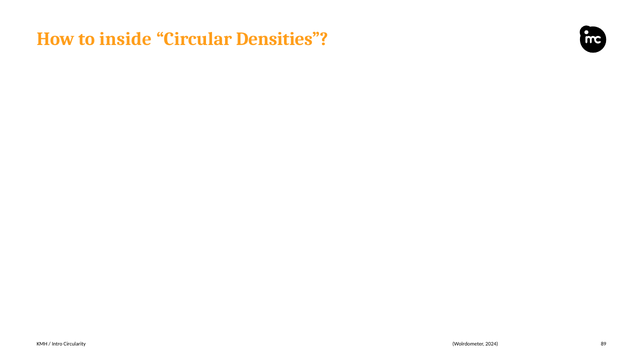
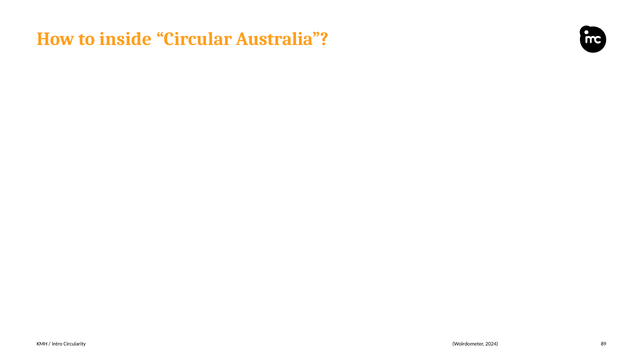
Densities: Densities -> Australia (282, 39)
